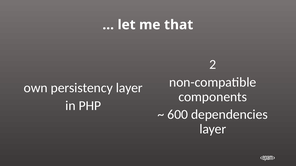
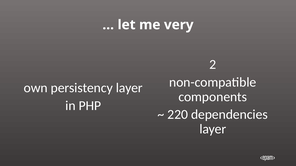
that: that -> very (179, 25)
600: 600 -> 220 (178, 115)
